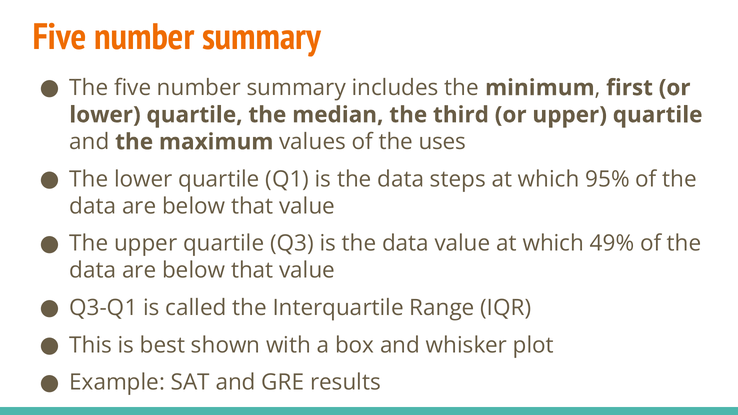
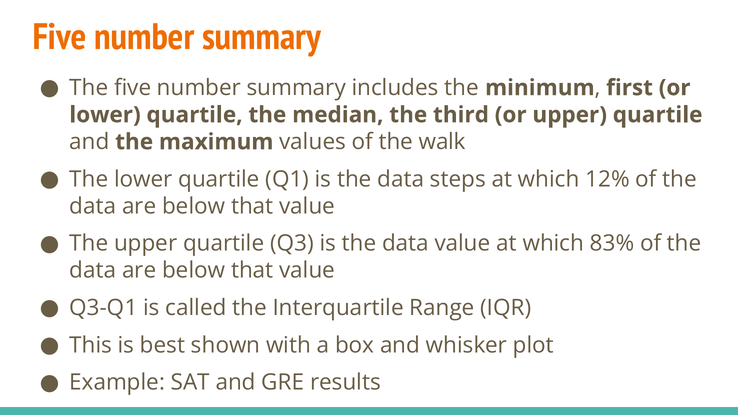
uses: uses -> walk (442, 142)
95%: 95% -> 12% (607, 179)
49%: 49% -> 83% (612, 244)
